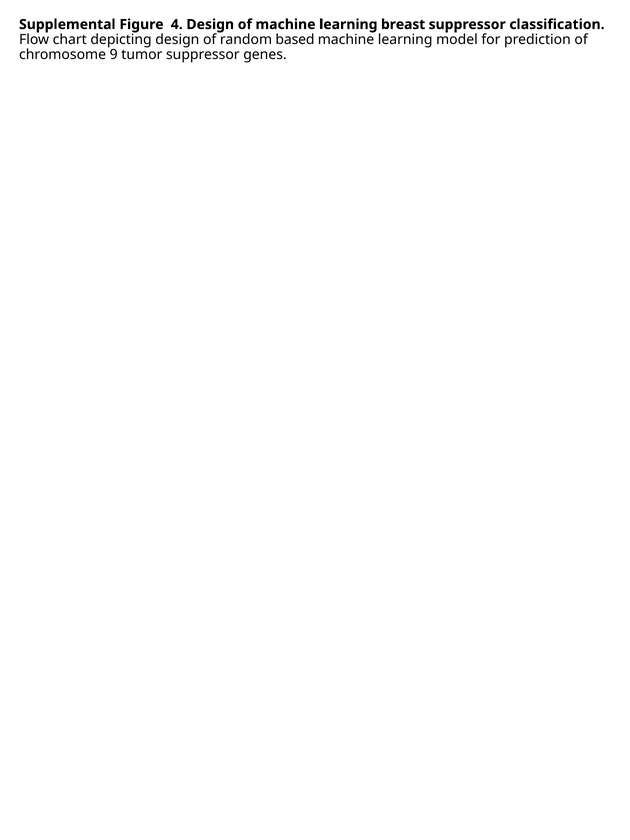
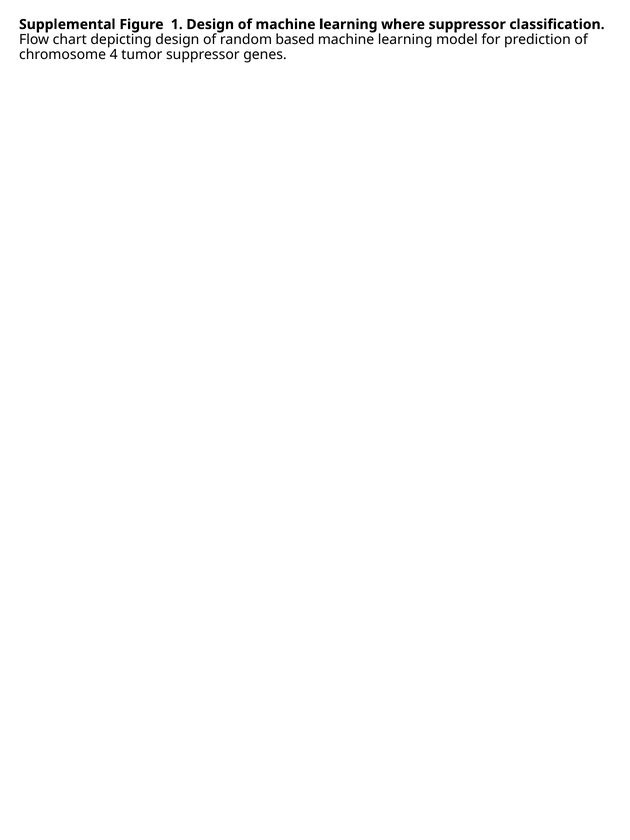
4: 4 -> 1 (177, 24)
breast: breast -> where (403, 24)
9: 9 -> 4 (114, 55)
